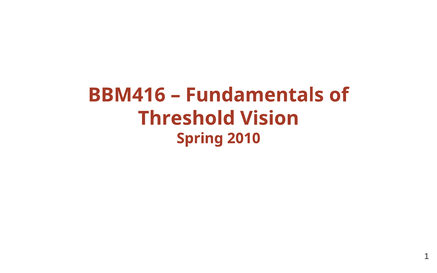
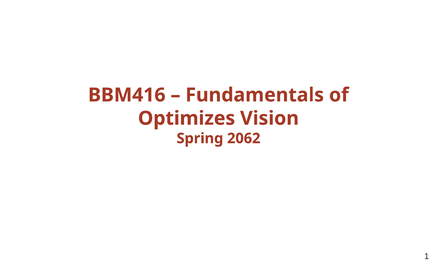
Threshold: Threshold -> Optimizes (187, 118)
2010: 2010 -> 2062 (244, 138)
